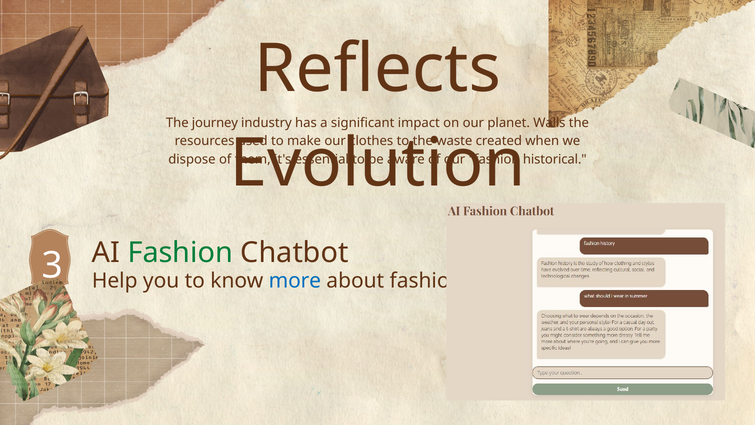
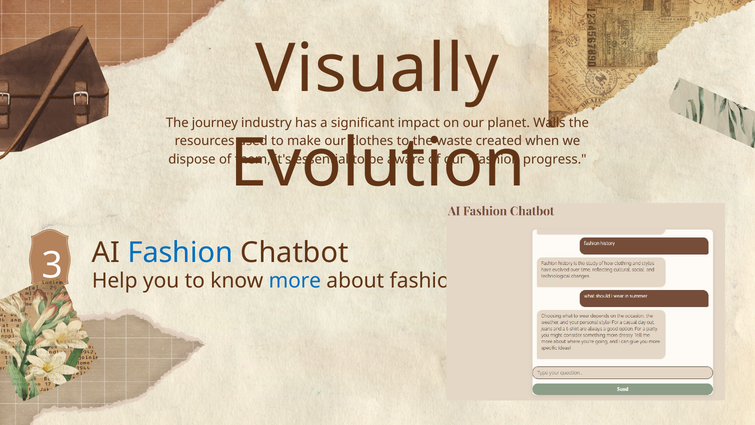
Reflects: Reflects -> Visually (377, 69)
historical: historical -> progress (555, 159)
Fashion colour: green -> blue (180, 252)
